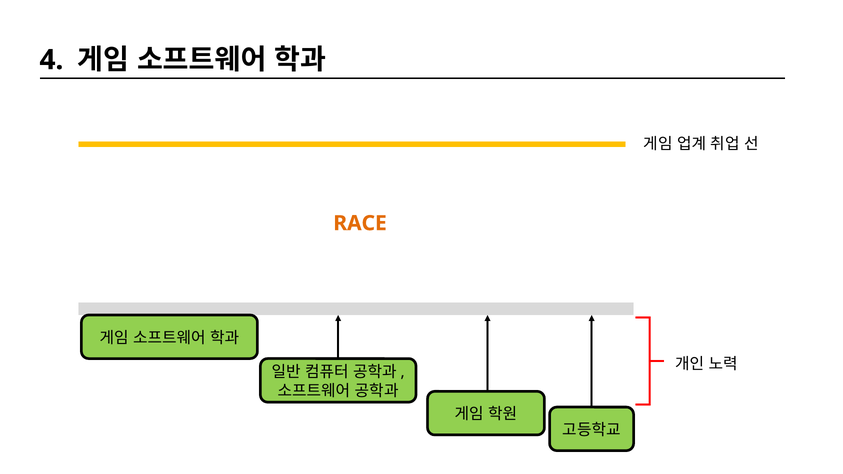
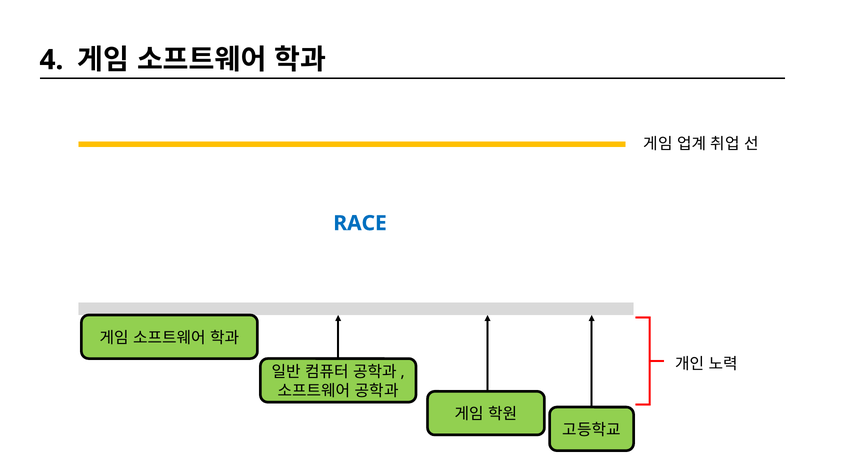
RACE colour: orange -> blue (360, 223)
